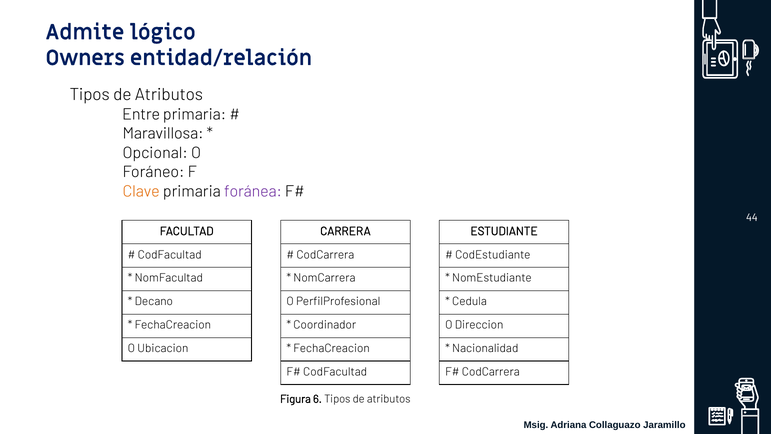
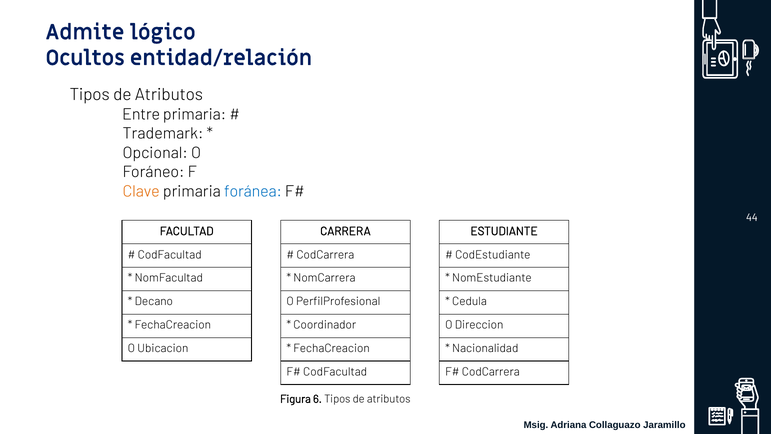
Owners: Owners -> Ocultos (85, 58)
Maravillosa: Maravillosa -> Trademark (163, 134)
foránea colour: purple -> blue (253, 191)
